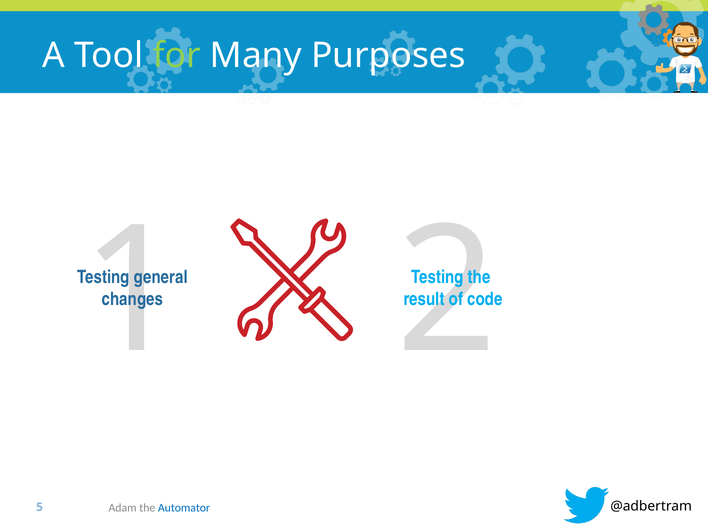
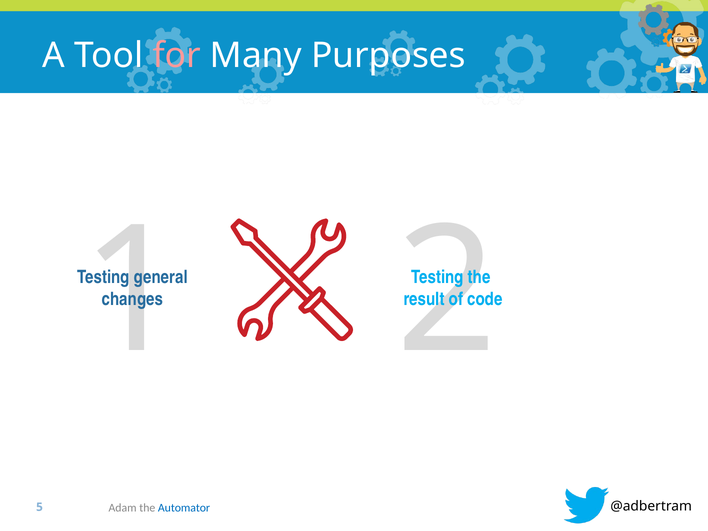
for colour: light green -> pink (177, 55)
